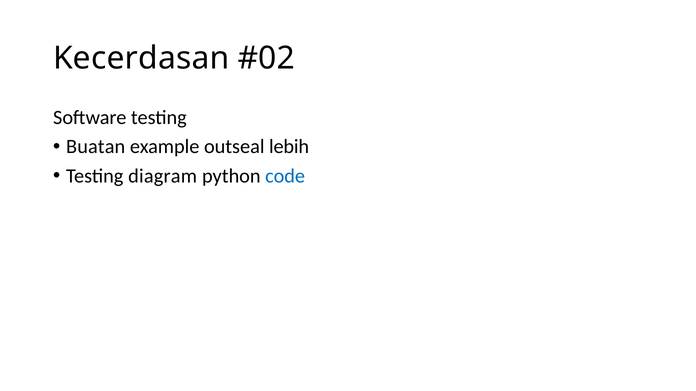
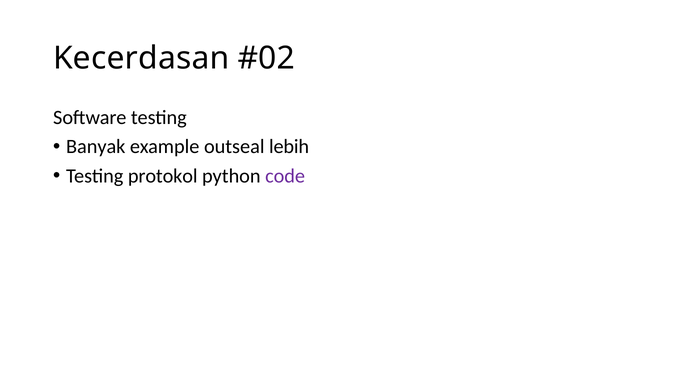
Buatan: Buatan -> Banyak (96, 147)
diagram: diagram -> protokol (163, 176)
code colour: blue -> purple (285, 176)
